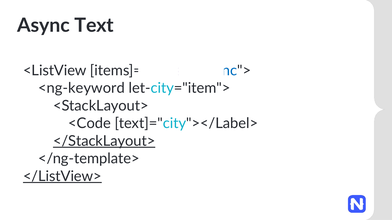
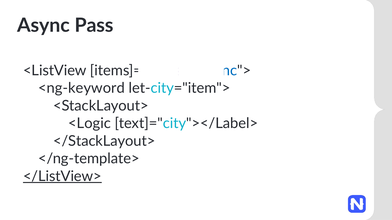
Text: Text -> Pass (94, 26)
<Code: <Code -> <Logic (90, 124)
</StackLayout> underline: present -> none (104, 141)
